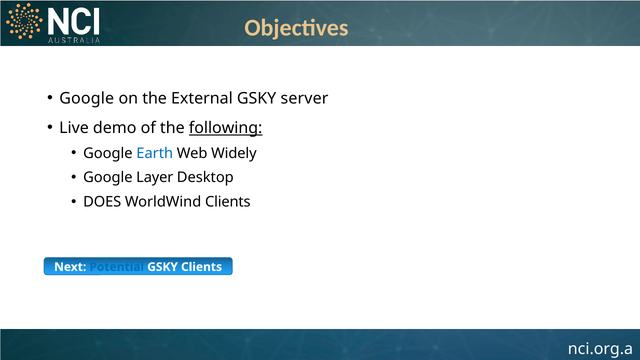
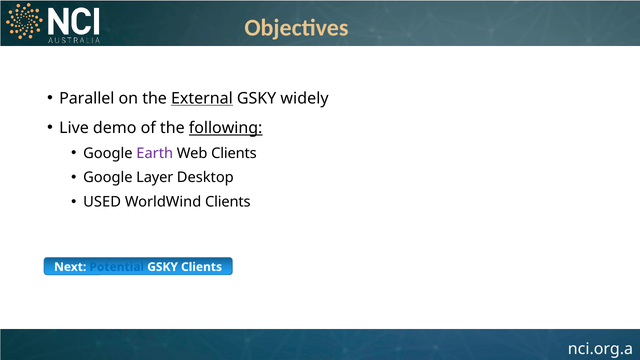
Google: Google -> Parallel (87, 98)
External underline: none -> present (202, 98)
server: server -> widely (305, 98)
Earth colour: blue -> purple (155, 153)
Web Widely: Widely -> Clients (234, 153)
DOES: DOES -> USED (102, 202)
